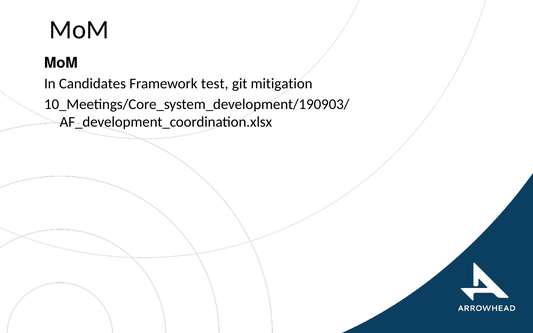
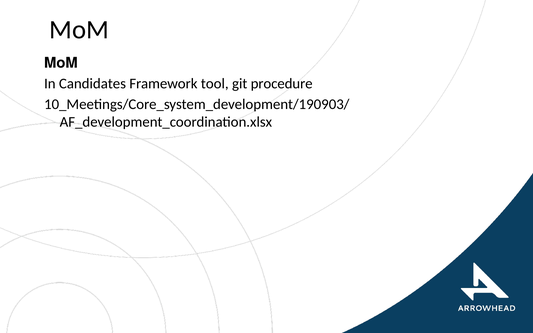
test: test -> tool (215, 84)
mitigation: mitigation -> procedure (282, 84)
